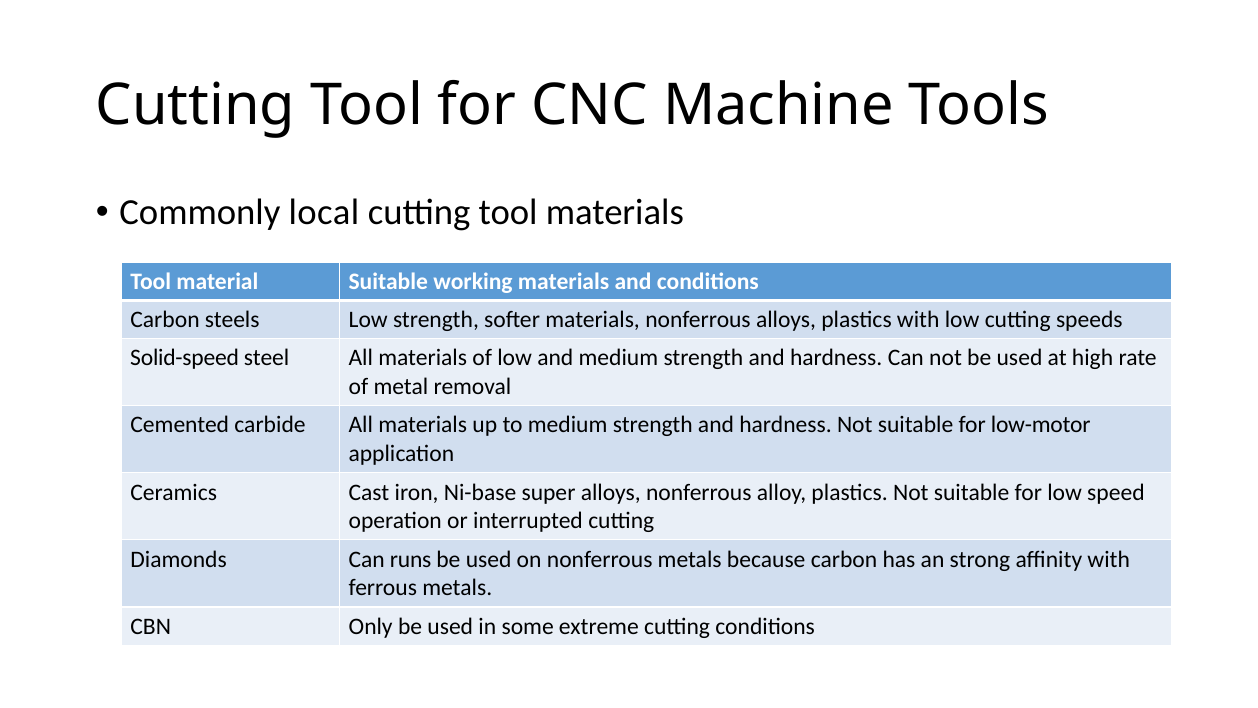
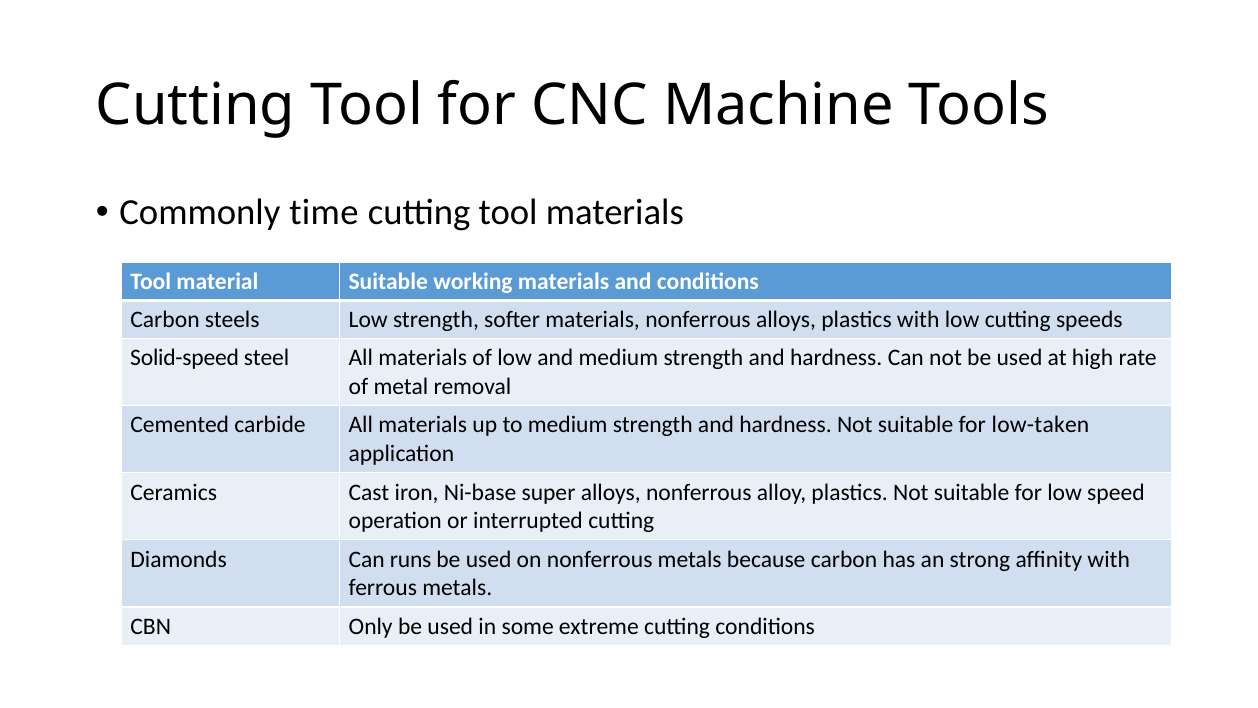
local: local -> time (324, 213)
low-motor: low-motor -> low-taken (1040, 425)
